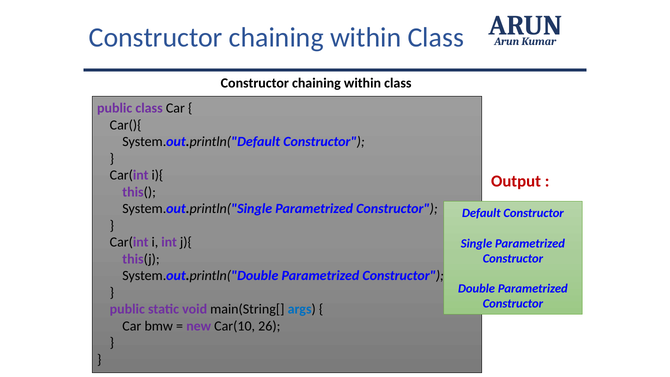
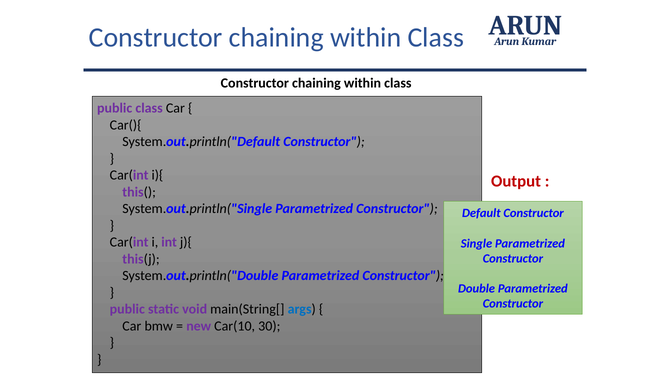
26: 26 -> 30 (269, 326)
